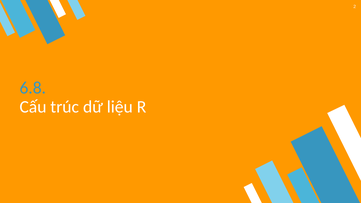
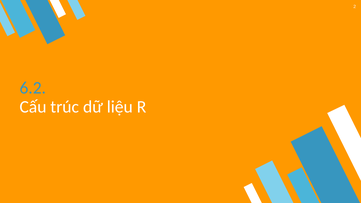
6.8: 6.8 -> 6.2 (33, 88)
